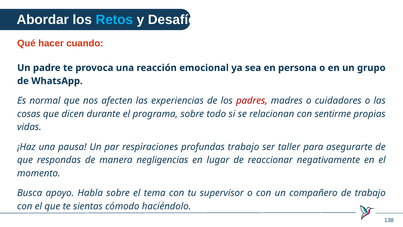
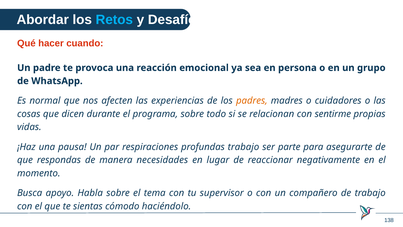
padres colour: red -> orange (252, 101)
taller: taller -> parte (289, 147)
negligencias: negligencias -> necesidades (162, 160)
